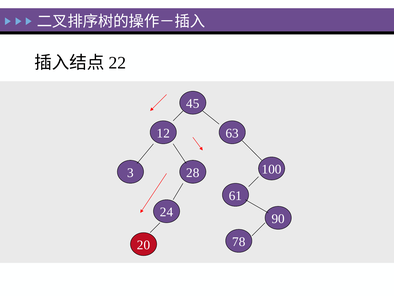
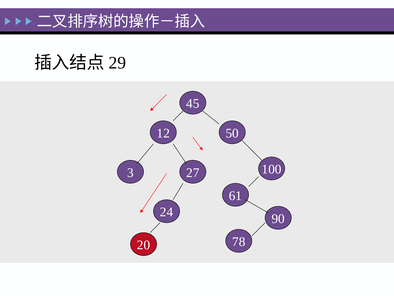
22: 22 -> 29 (117, 63)
63: 63 -> 50 (232, 133)
28: 28 -> 27 (193, 172)
